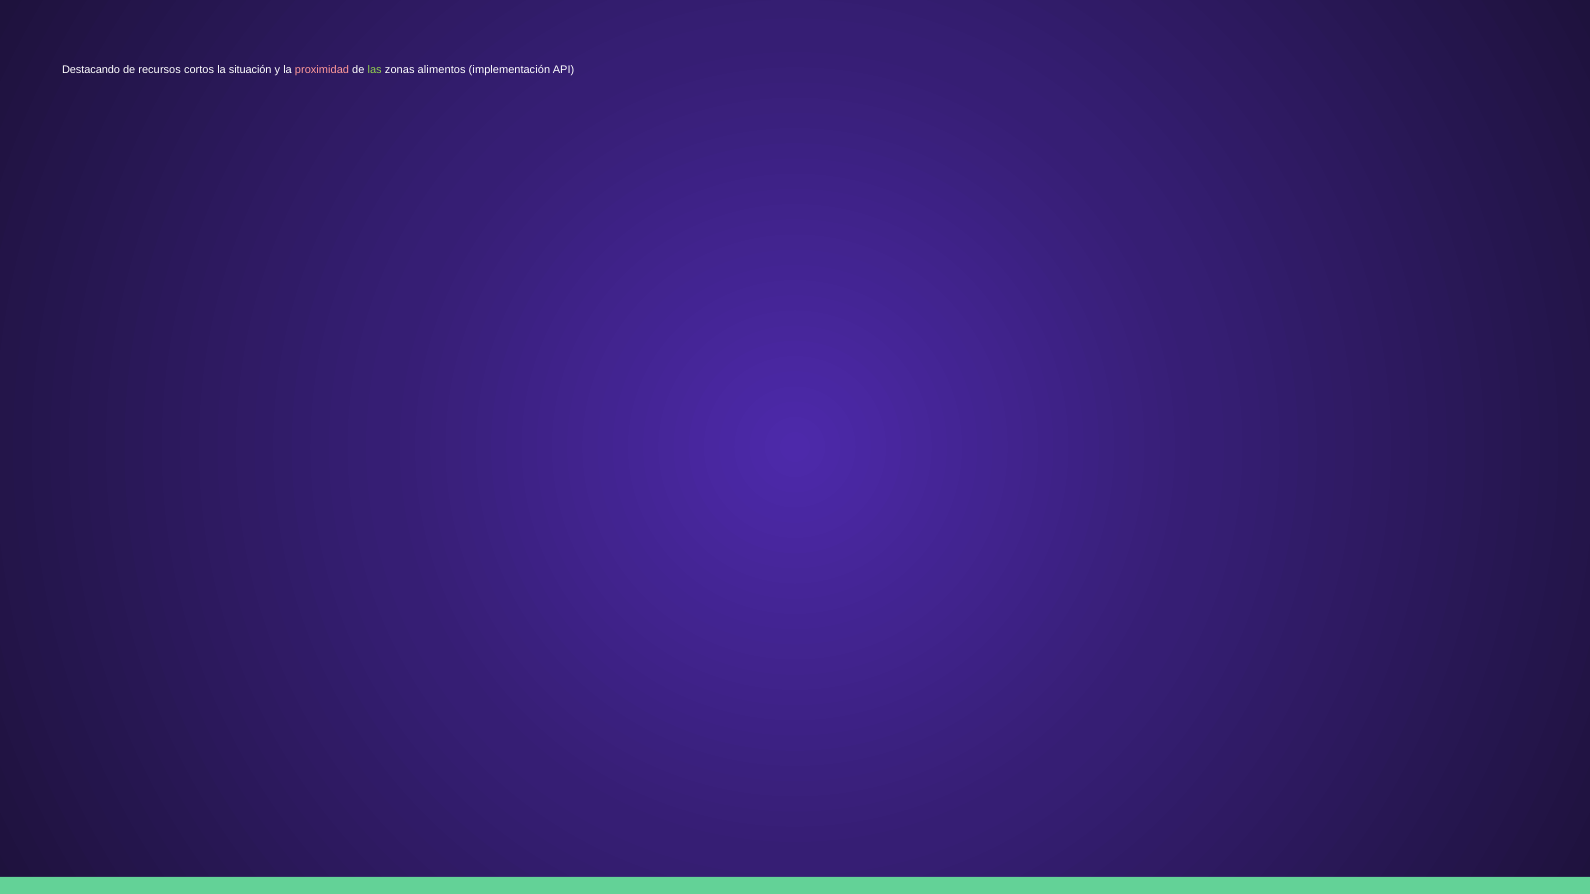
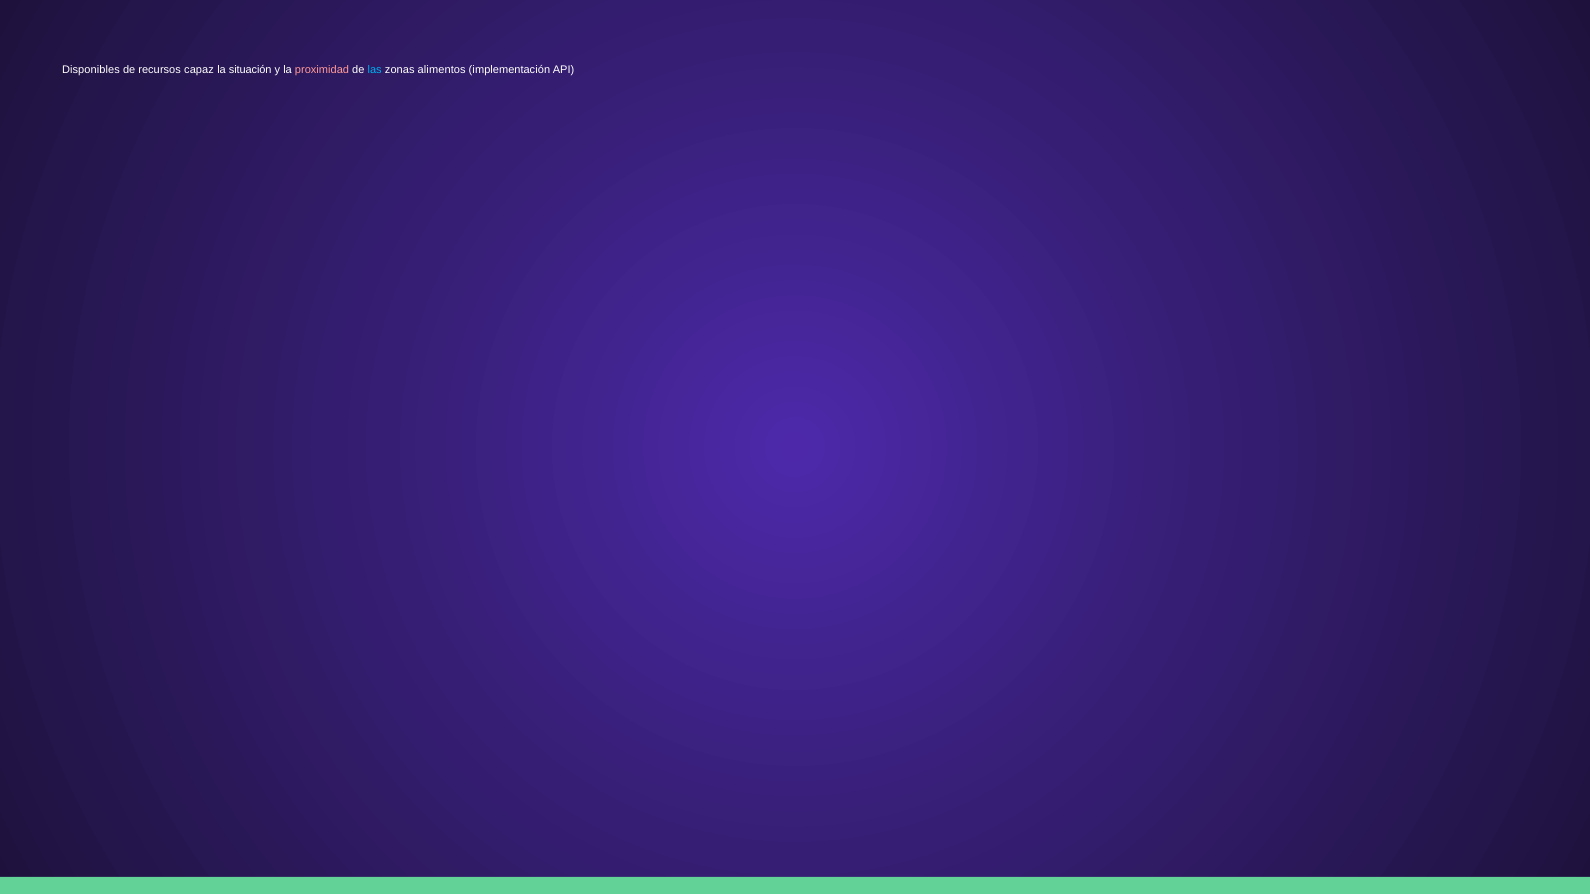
Destacando: Destacando -> Disponibles (91, 70)
cortos: cortos -> capaz (199, 70)
las colour: light green -> light blue (375, 70)
